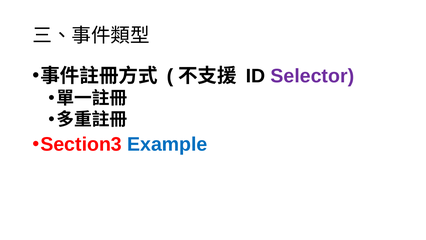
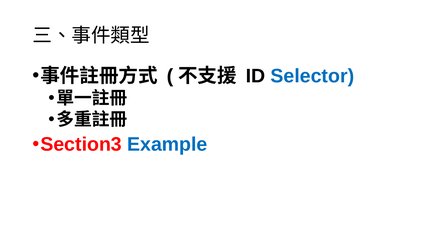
Selector colour: purple -> blue (312, 76)
